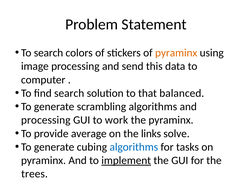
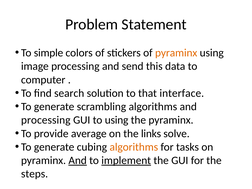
To search: search -> simple (49, 53)
balanced: balanced -> interface (182, 93)
to work: work -> using (117, 120)
algorithms colour: blue -> orange (134, 147)
And underline: none -> present (78, 160)
trees: trees -> steps (35, 174)
